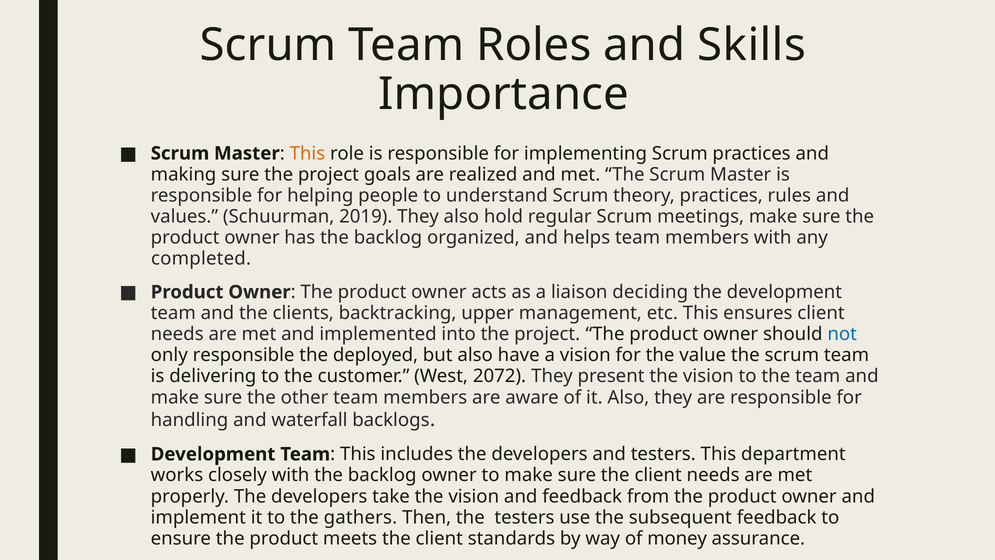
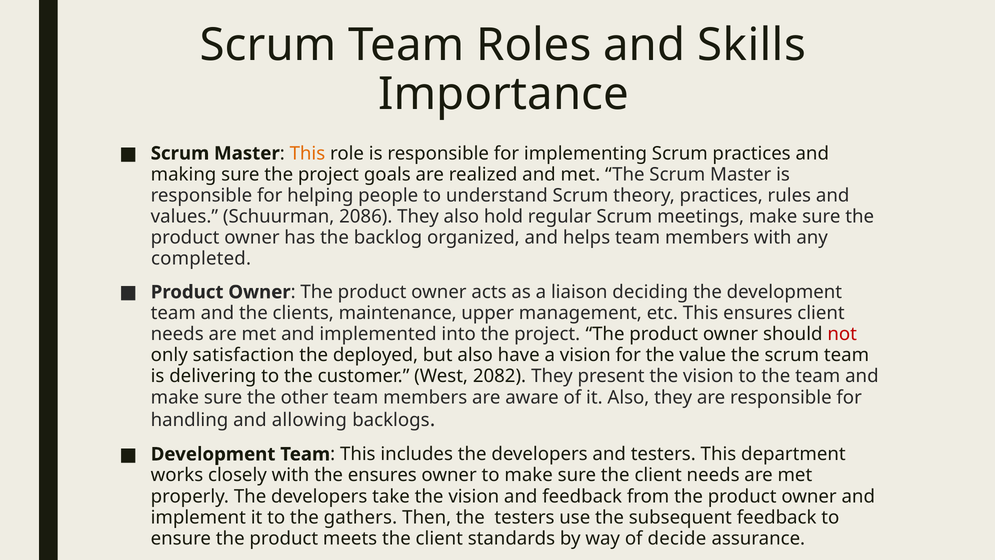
2019: 2019 -> 2086 (366, 216)
backtracking: backtracking -> maintenance (398, 313)
not colour: blue -> red (842, 334)
only responsible: responsible -> satisfaction (243, 355)
2072: 2072 -> 2082 (499, 376)
waterfall: waterfall -> allowing (309, 420)
with the backlog: backlog -> ensures (382, 475)
money: money -> decide (677, 538)
